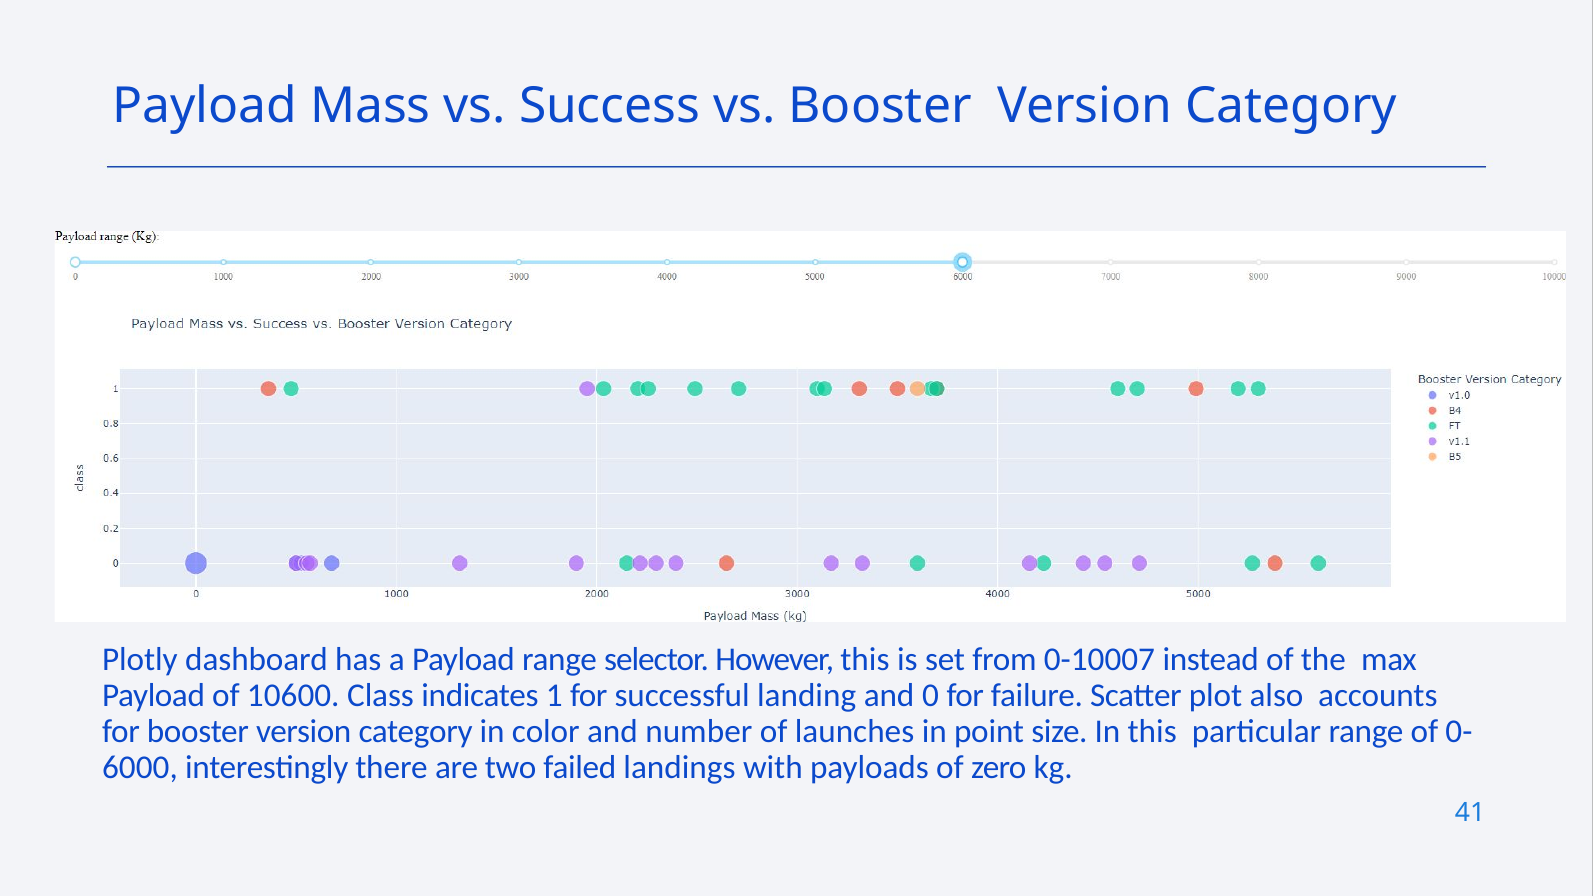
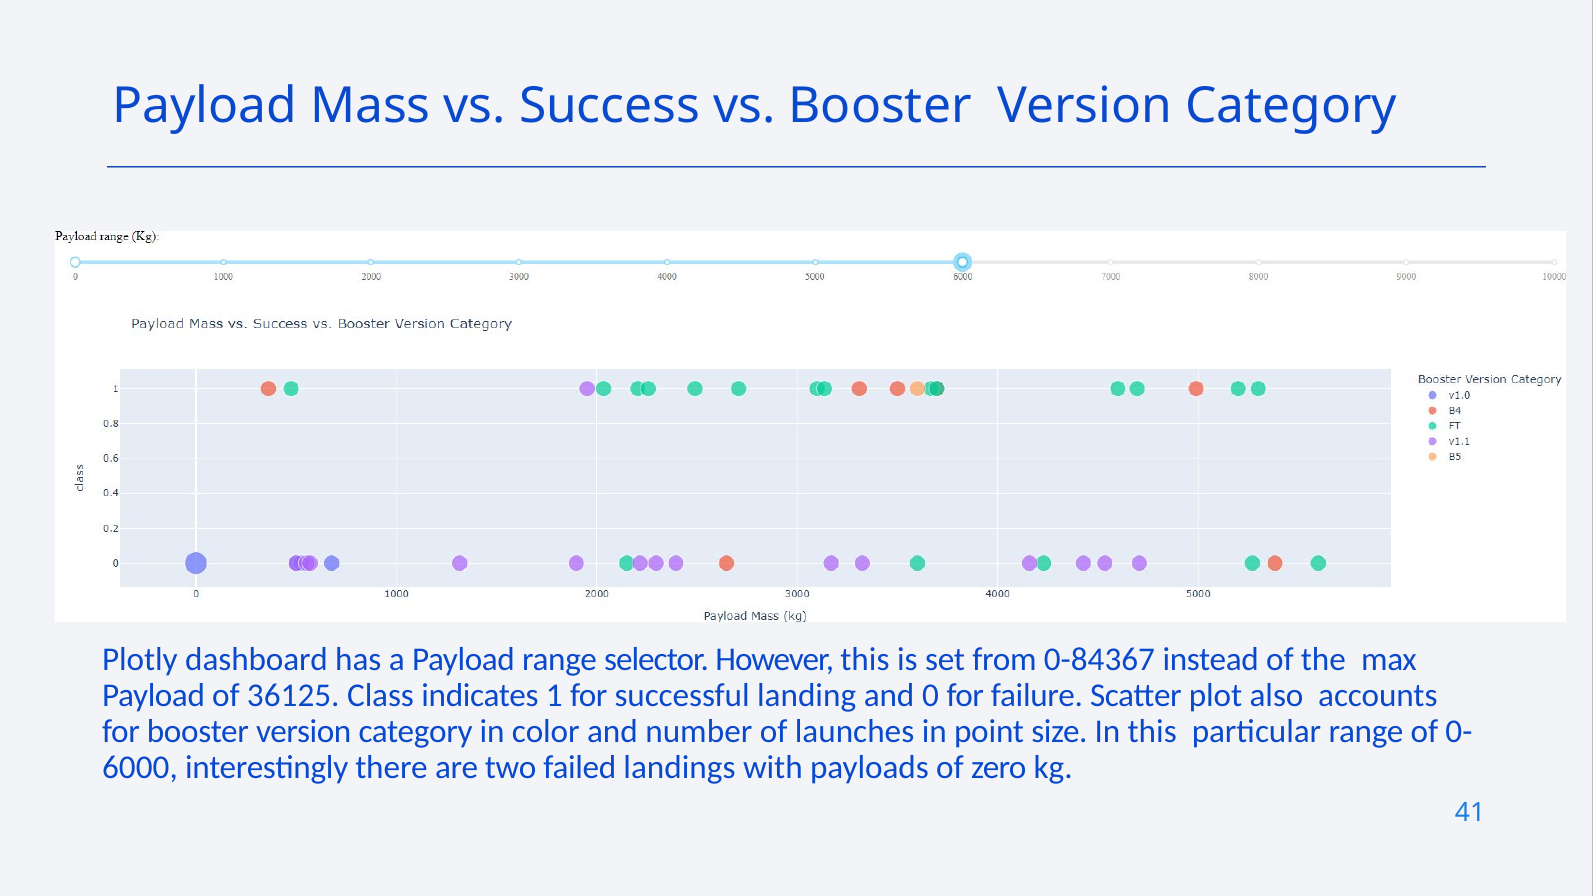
0-10007: 0-10007 -> 0-84367 (1099, 659)
10600: 10600 -> 36125 (293, 695)
